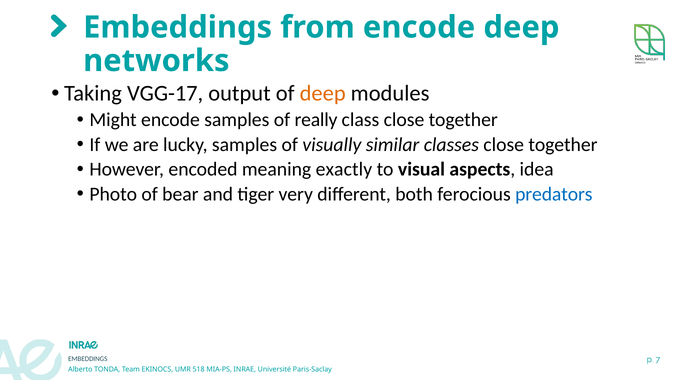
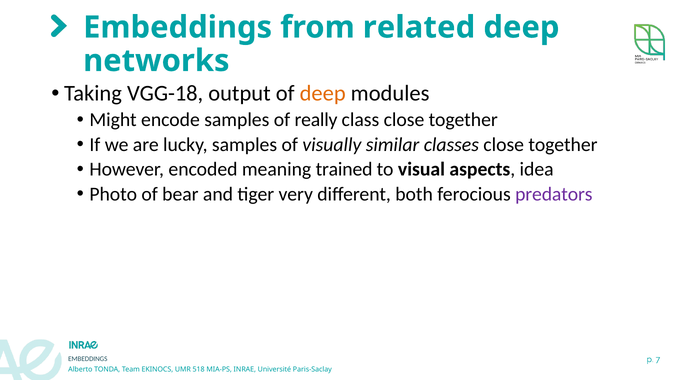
from encode: encode -> related (419, 27)
VGG-17: VGG-17 -> VGG-18 (165, 93)
exactly: exactly -> trained (344, 169)
predators colour: blue -> purple (554, 194)
